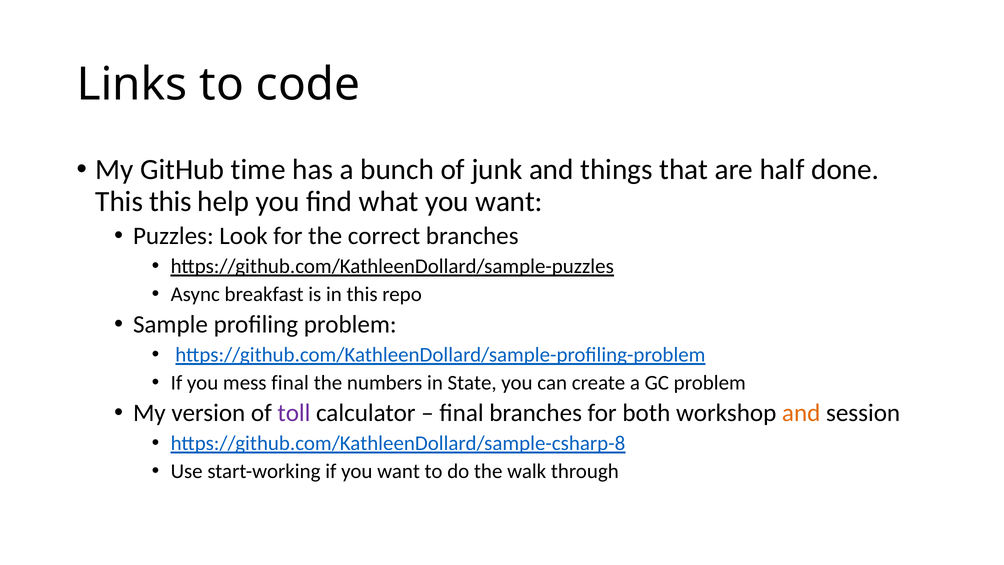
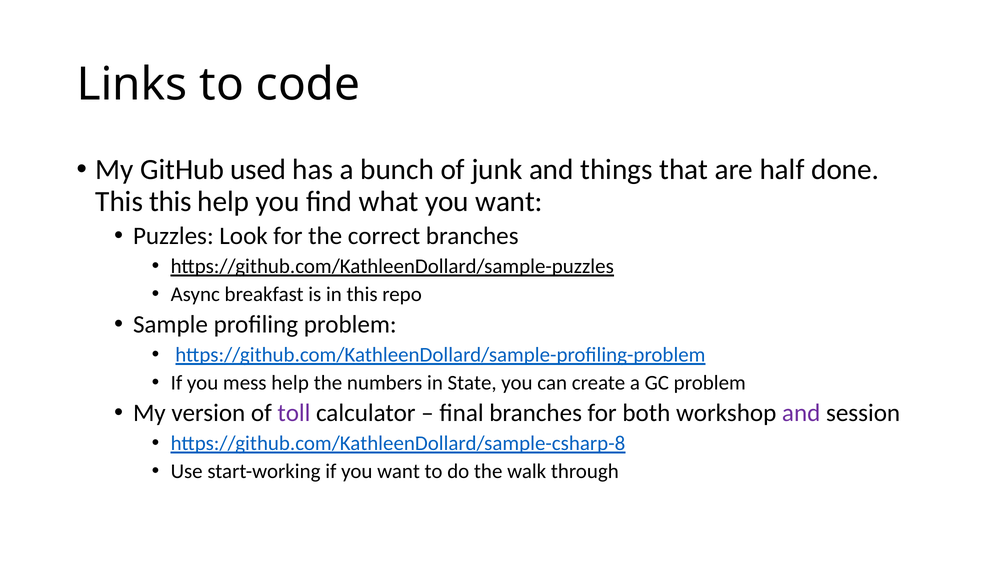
time: time -> used (258, 170)
mess final: final -> help (290, 383)
and colour: orange -> purple (801, 413)
